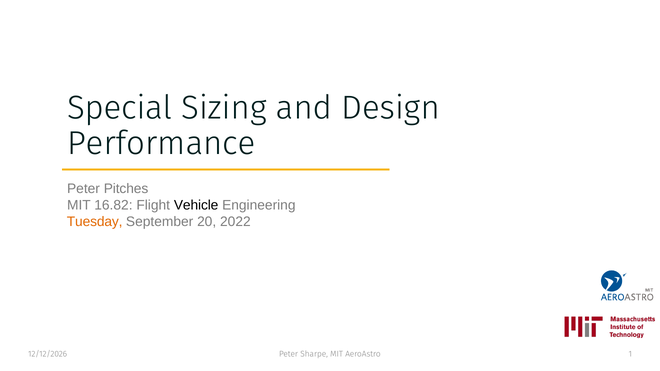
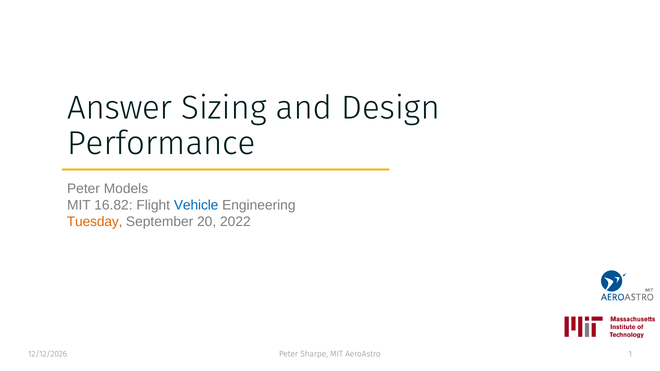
Special: Special -> Answer (120, 108)
Pitches: Pitches -> Models (126, 189)
Vehicle colour: black -> blue (196, 206)
